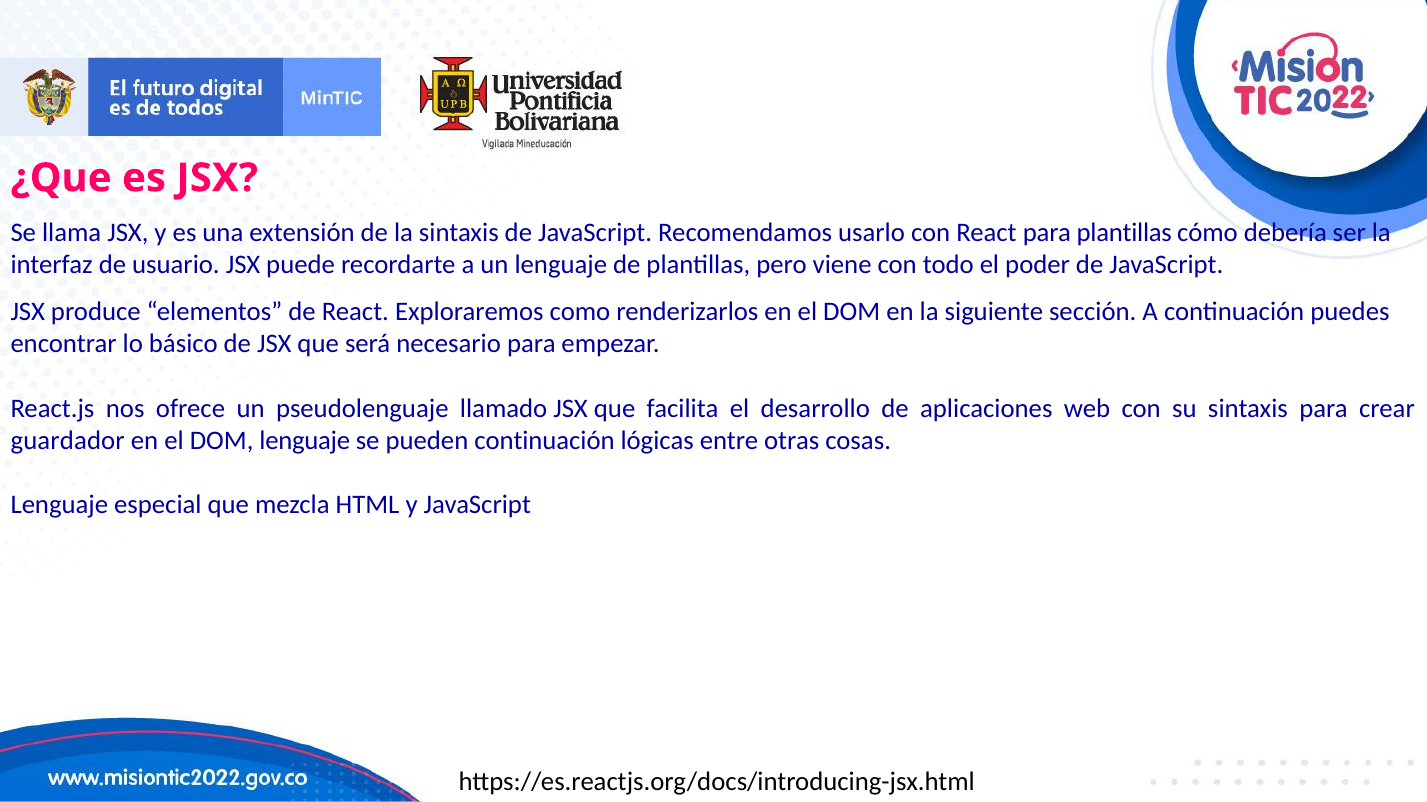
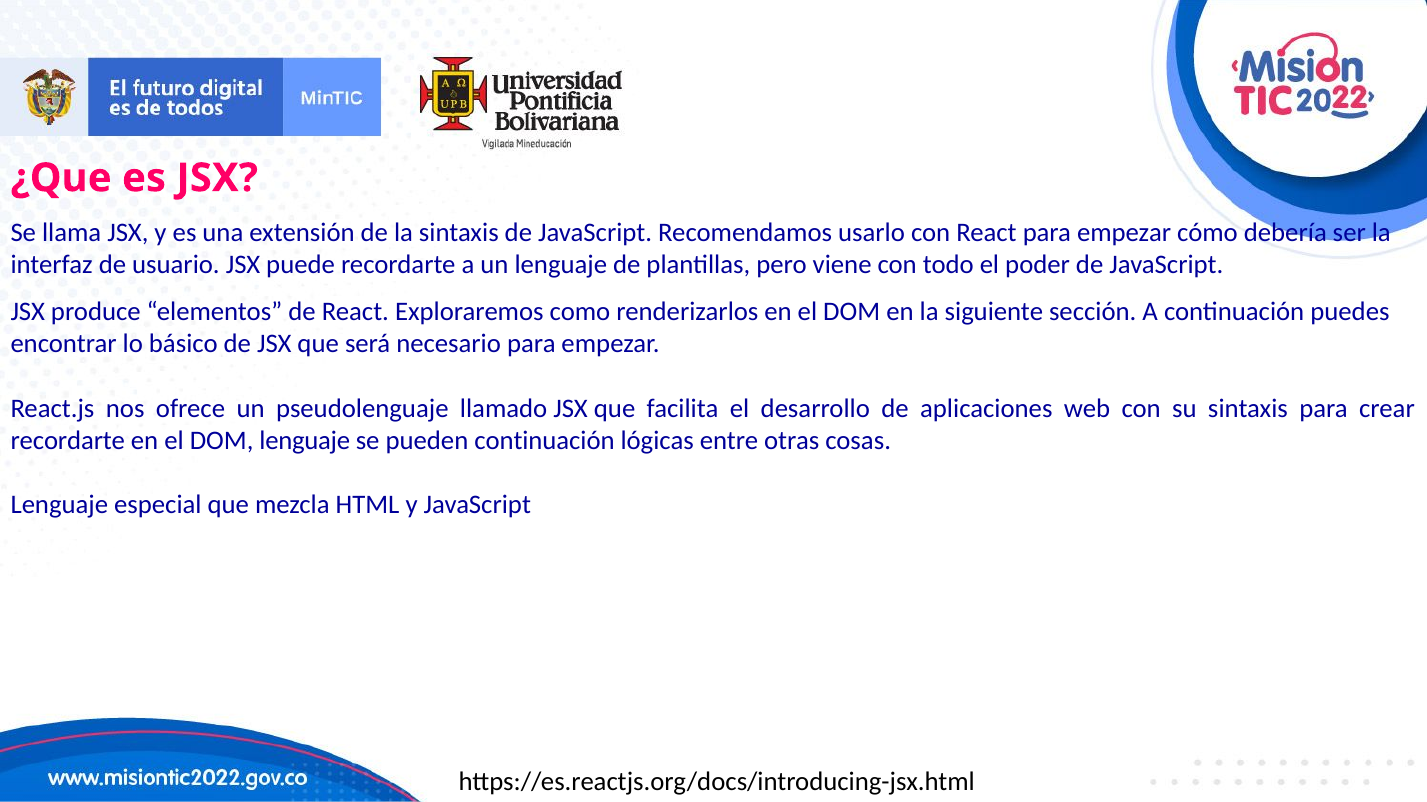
React para plantillas: plantillas -> empezar (1124, 232)
guardador: guardador -> recordarte (68, 441)
